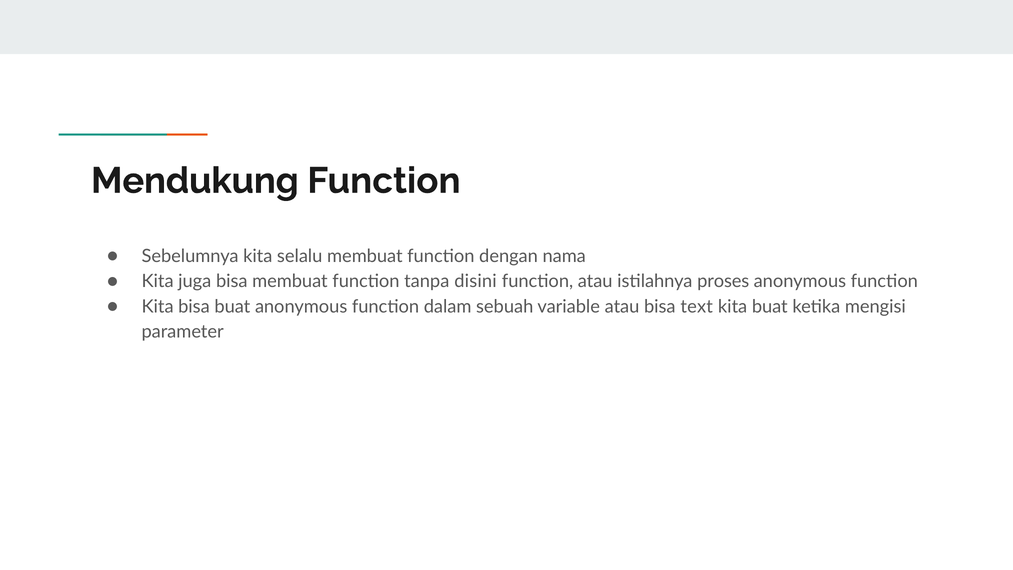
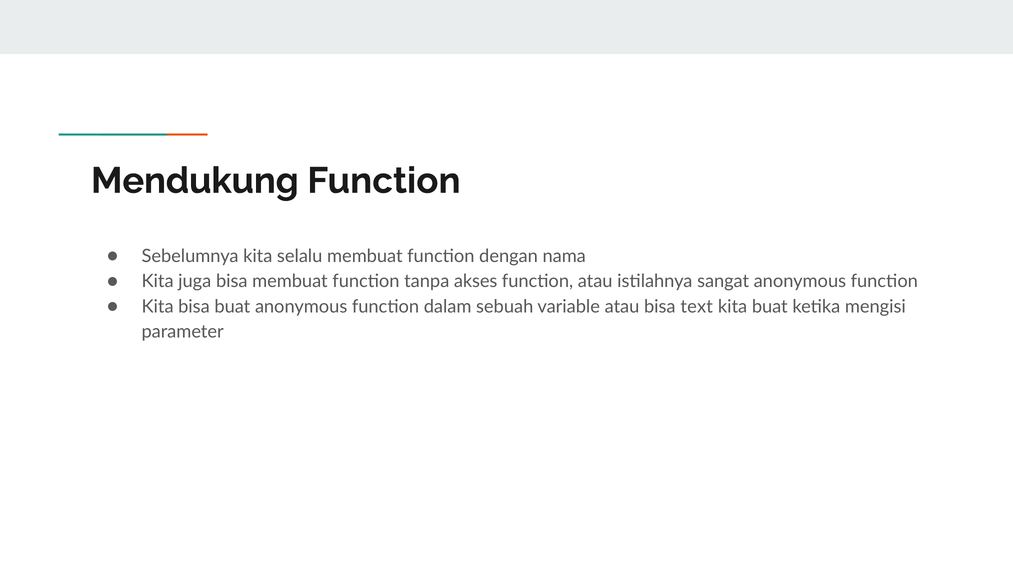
disini: disini -> akses (476, 281)
proses: proses -> sangat (723, 281)
